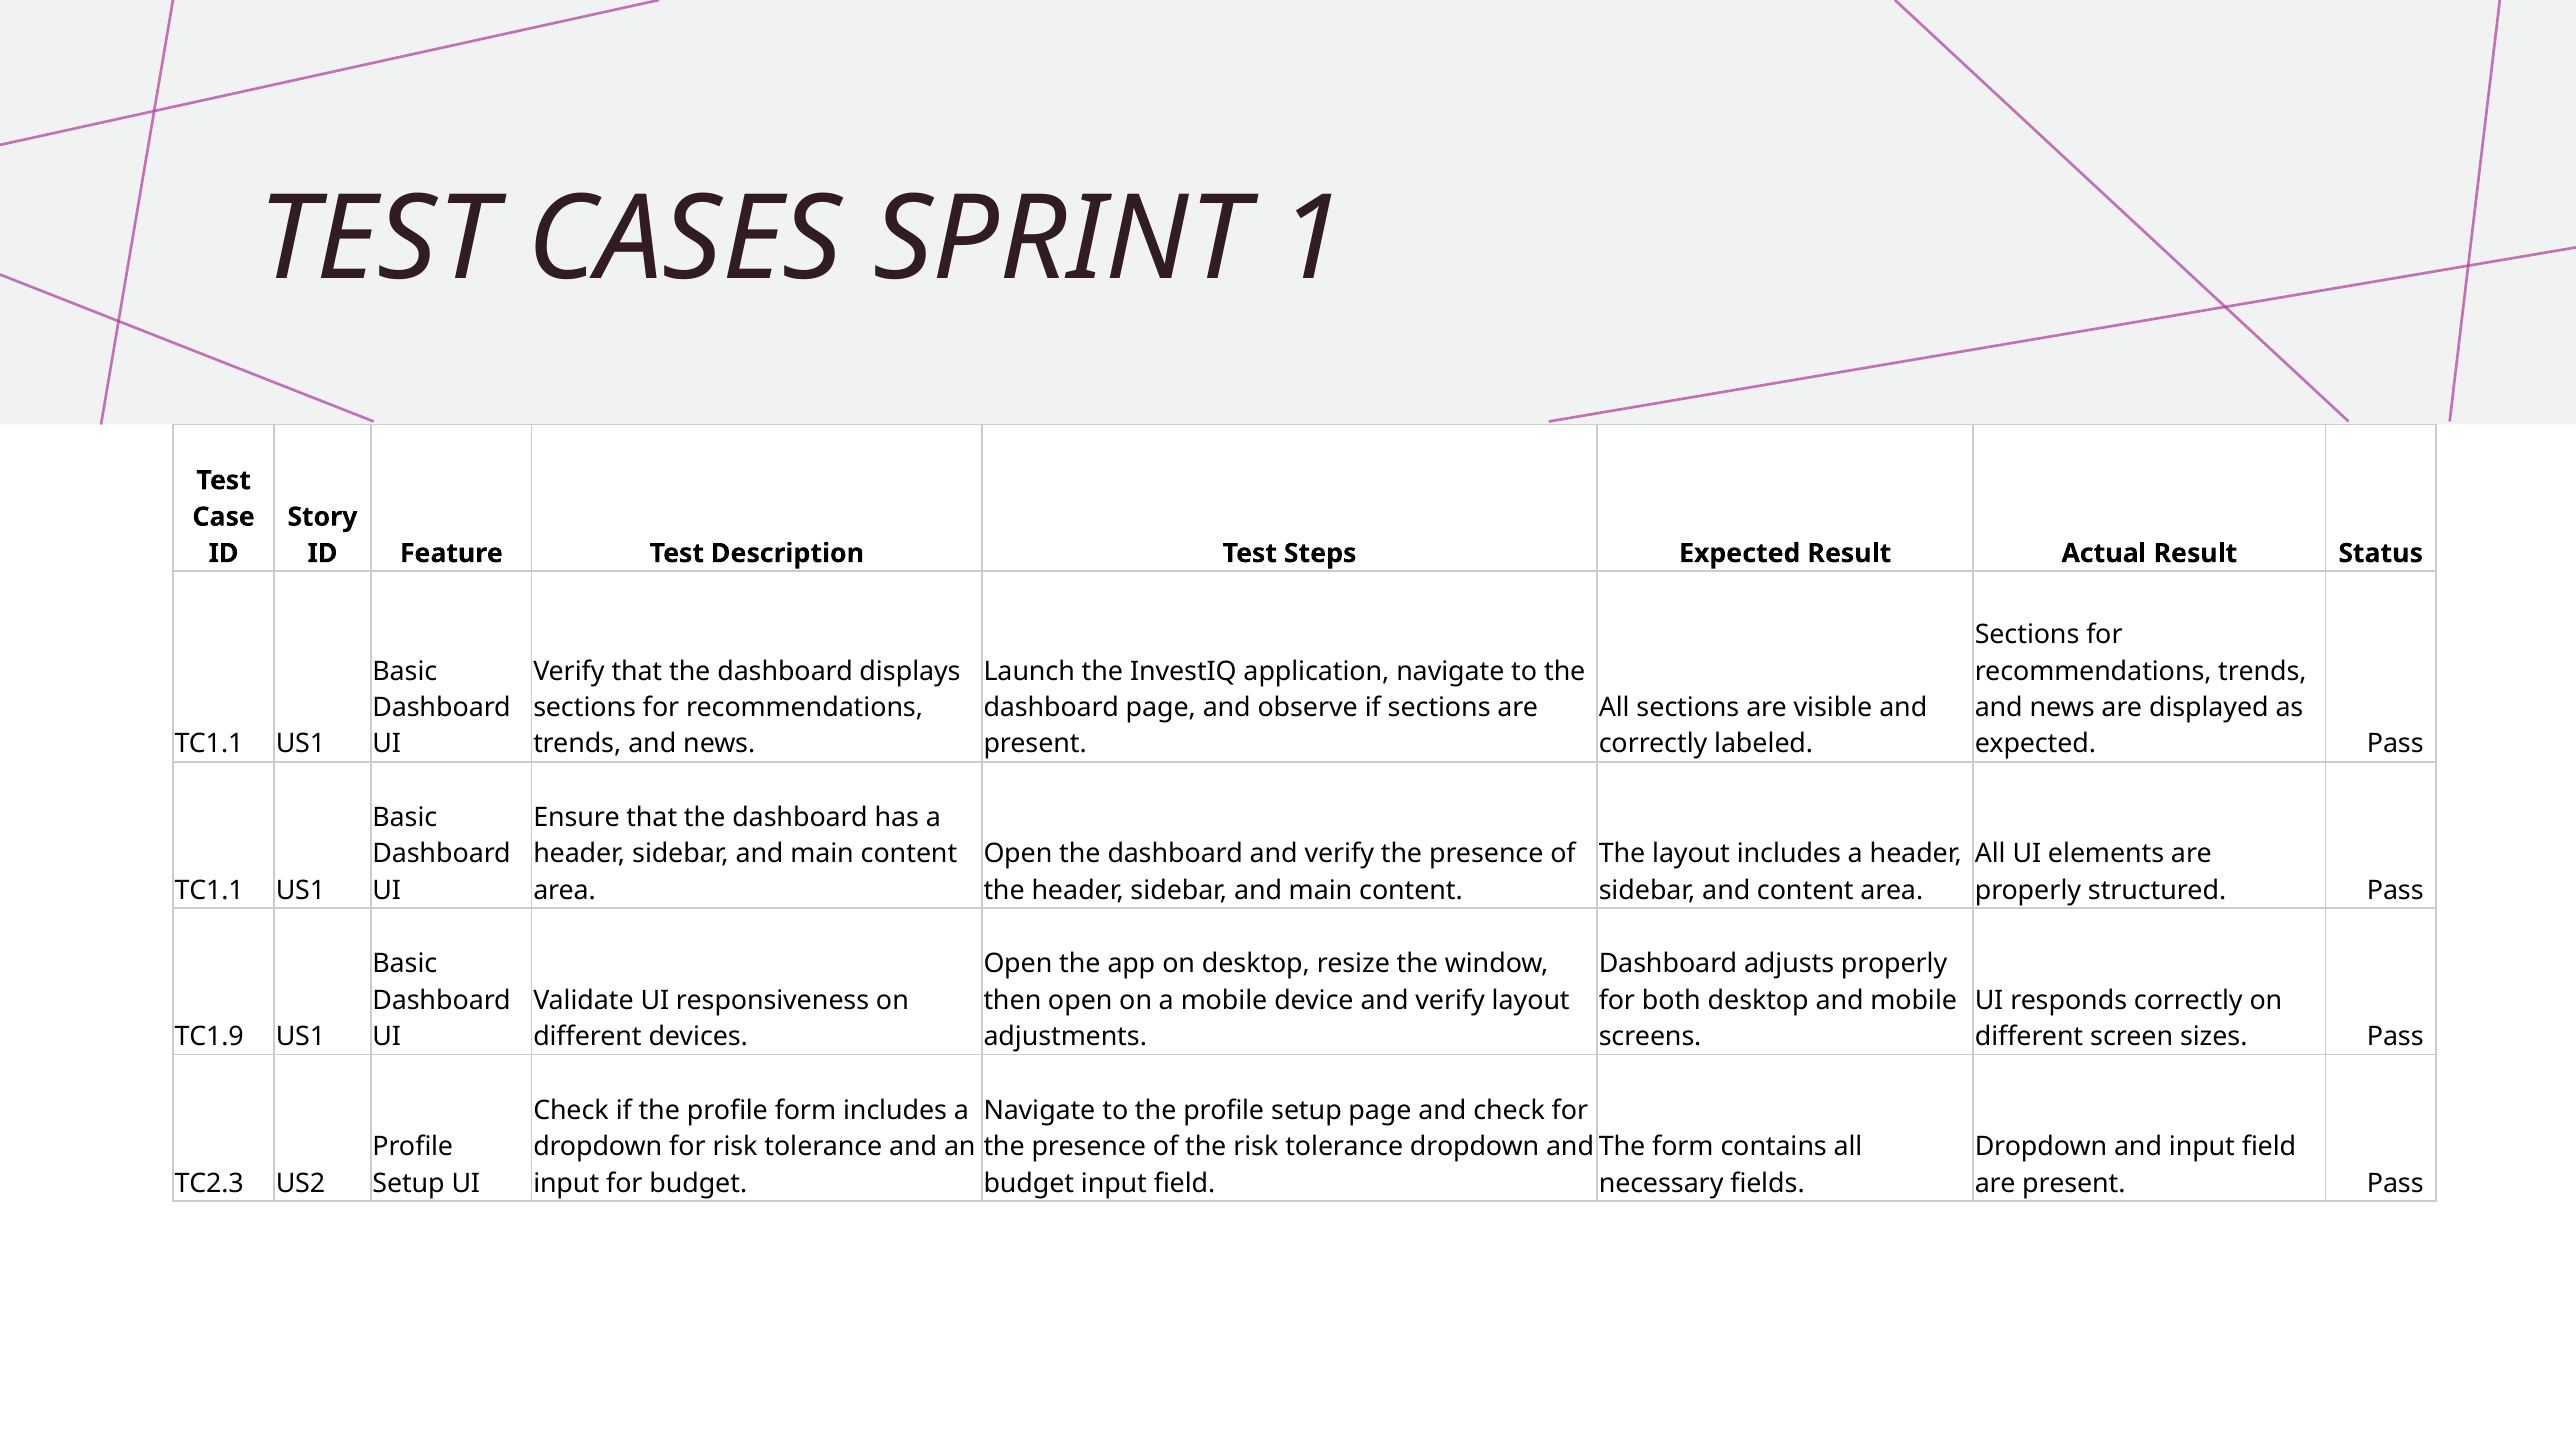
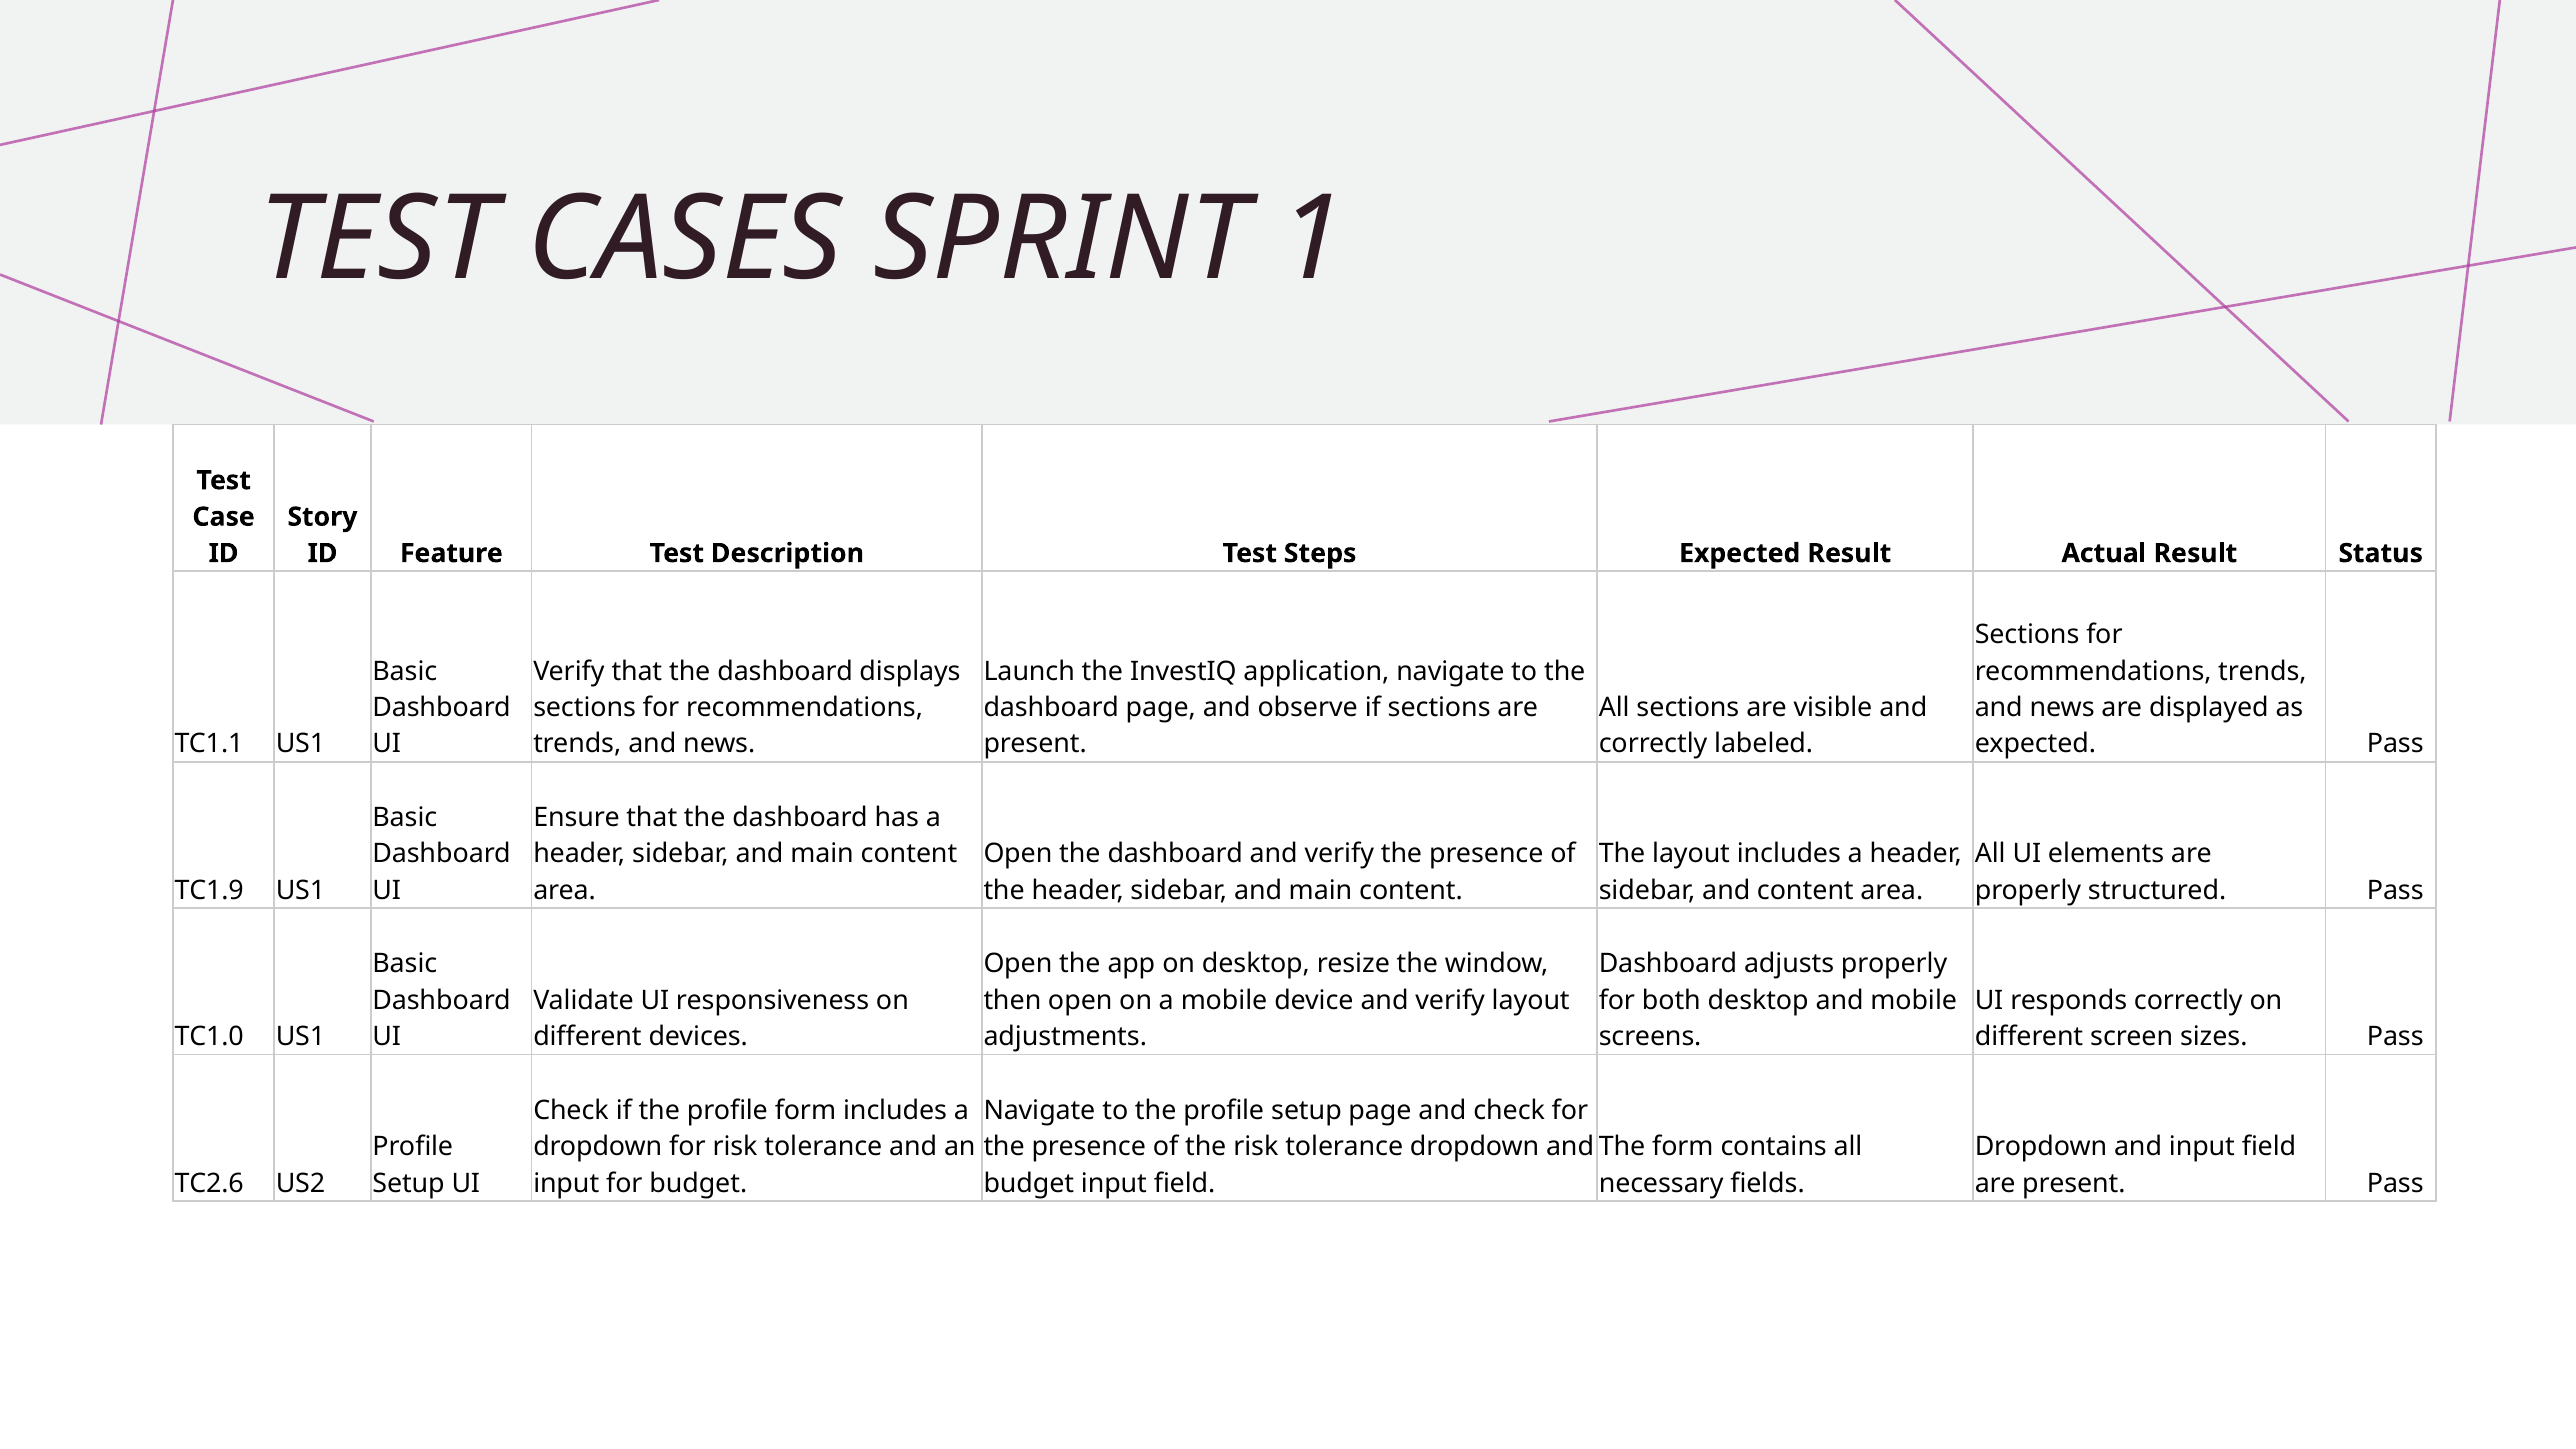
TC1.1: TC1.1 -> TC1.9 (209, 891)
TC1.9: TC1.9 -> TC1.0 (209, 1037)
TC2.3: TC2.3 -> TC2.6 (209, 1183)
